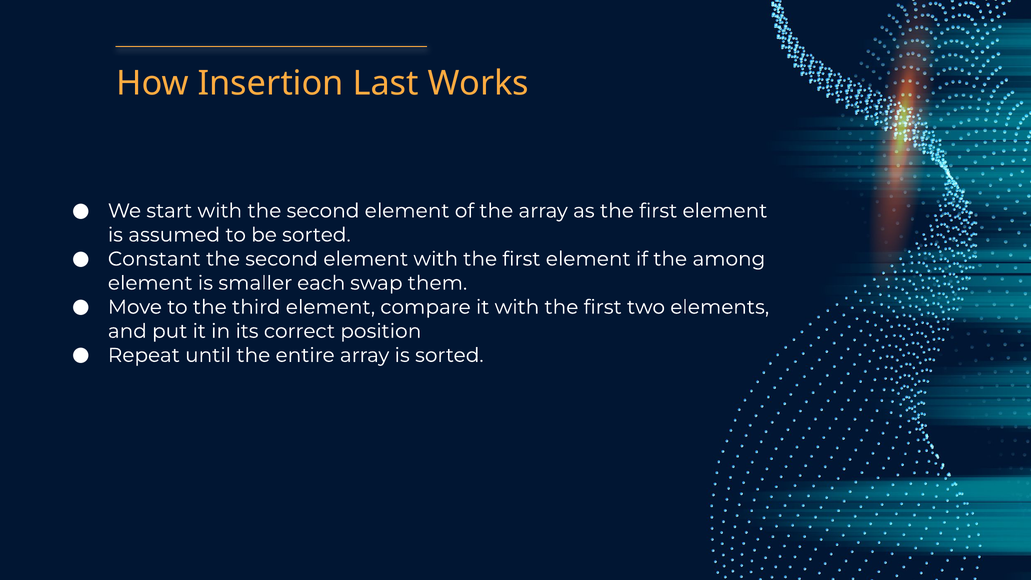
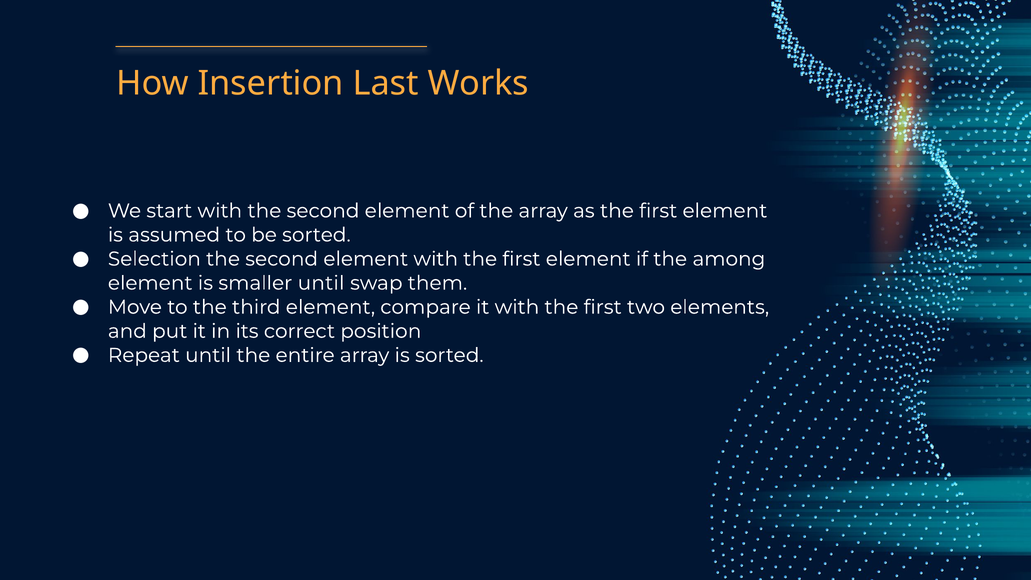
Constant: Constant -> Selection (154, 259)
smaller each: each -> until (321, 283)
